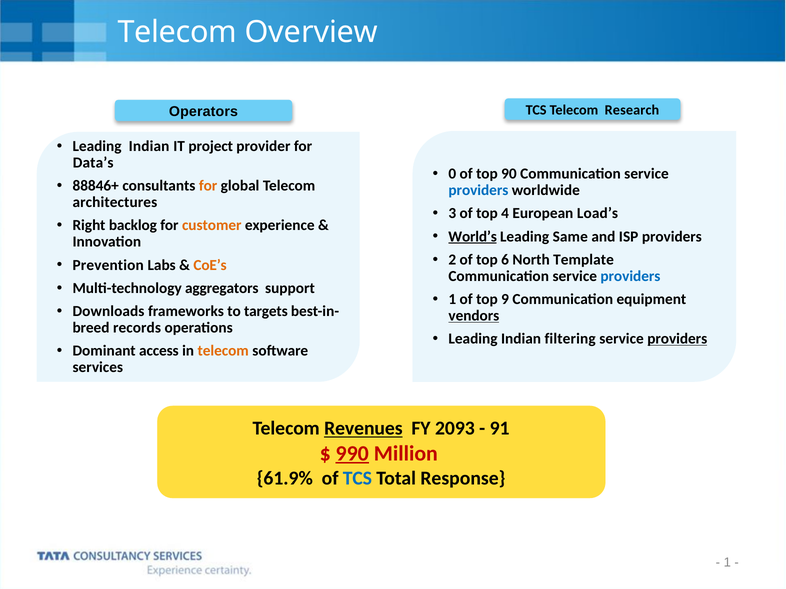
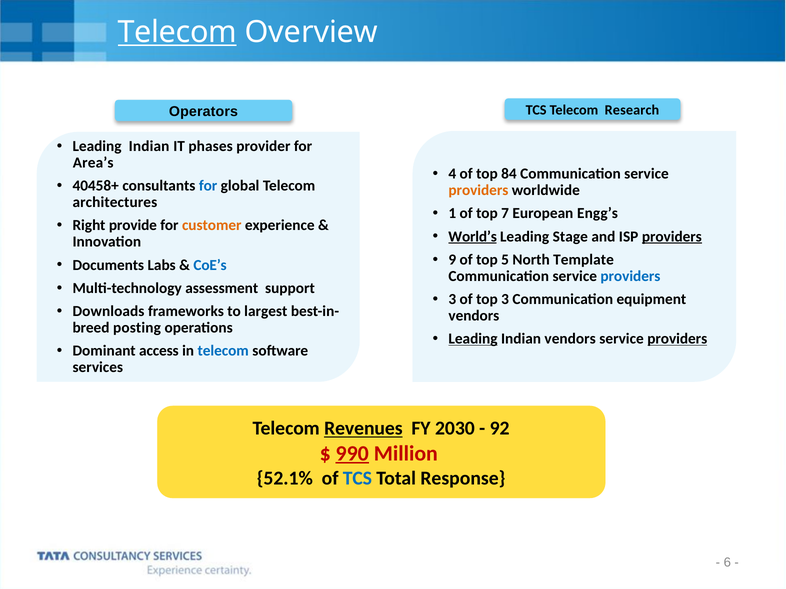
Telecom underline: none -> present (177, 32)
project: project -> phases (211, 146)
Data’s: Data’s -> Area’s (93, 163)
0: 0 -> 4 (452, 174)
90: 90 -> 84 (509, 174)
88846+: 88846+ -> 40458+ (96, 186)
for colour: orange -> blue (208, 186)
providers colour: blue -> orange (478, 191)
3: 3 -> 1 (452, 214)
4: 4 -> 7 (505, 214)
Load’s: Load’s -> Engg’s (597, 214)
backlog: backlog -> provide (133, 226)
Same: Same -> Stage (570, 237)
providers underline: none -> present (672, 237)
2: 2 -> 9 (452, 260)
6: 6 -> 5 (505, 260)
Prevention: Prevention -> Documents (108, 265)
CoE’s colour: orange -> blue (210, 265)
aggregators: aggregators -> assessment (222, 288)
1: 1 -> 3 (452, 299)
top 9: 9 -> 3 (505, 299)
targets: targets -> largest (266, 311)
vendors underline: present -> none (474, 316)
records: records -> posting (137, 328)
Leading underline: none -> present (473, 339)
Indian filtering: filtering -> vendors (570, 339)
telecom colour: orange -> blue (223, 351)
2093: 2093 -> 2030 (455, 429)
91: 91 -> 92 (500, 429)
61.9%: 61.9% -> 52.1% (285, 479)
1: 1 -> 6 (727, 563)
